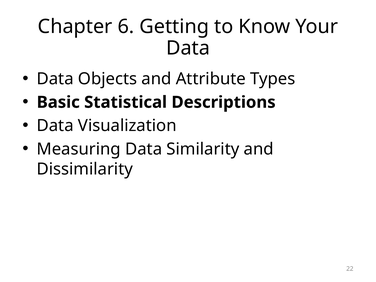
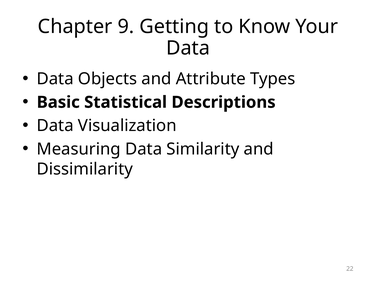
6: 6 -> 9 (126, 27)
